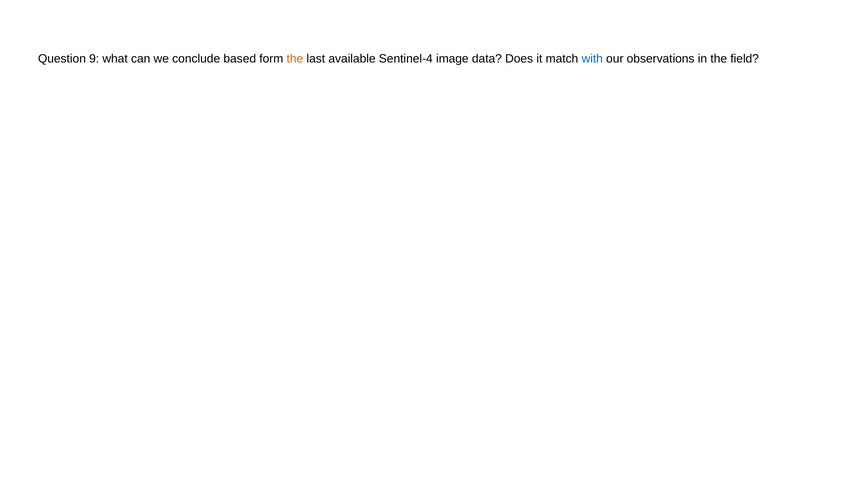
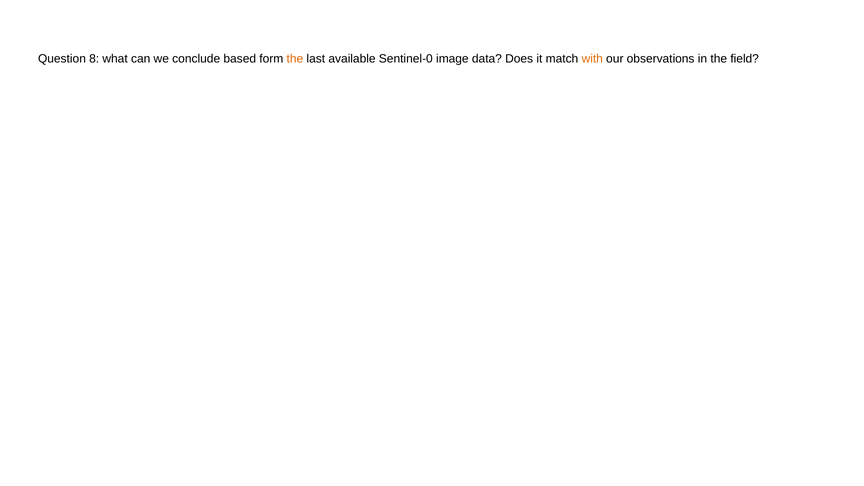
9: 9 -> 8 (94, 59)
Sentinel-4: Sentinel-4 -> Sentinel-0 (406, 59)
with colour: blue -> orange (592, 59)
